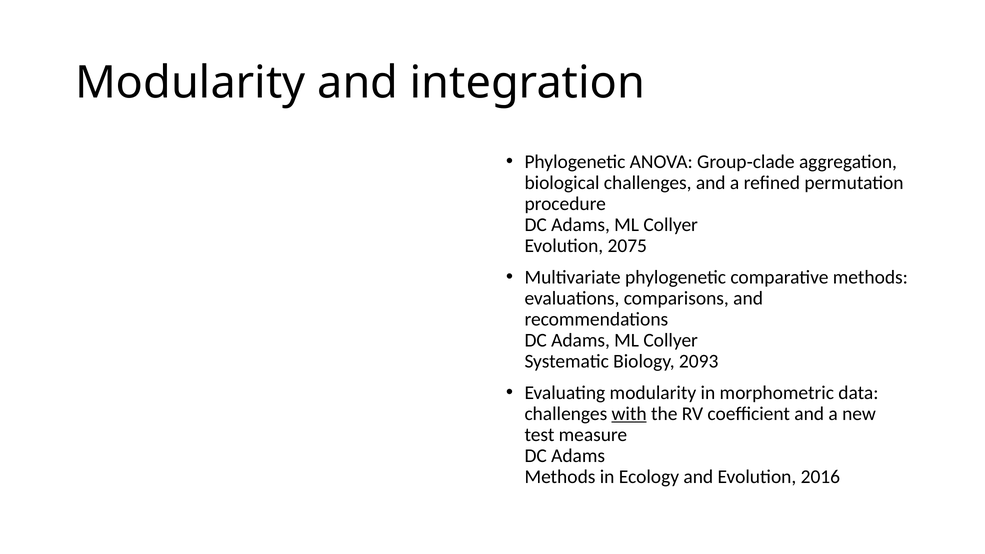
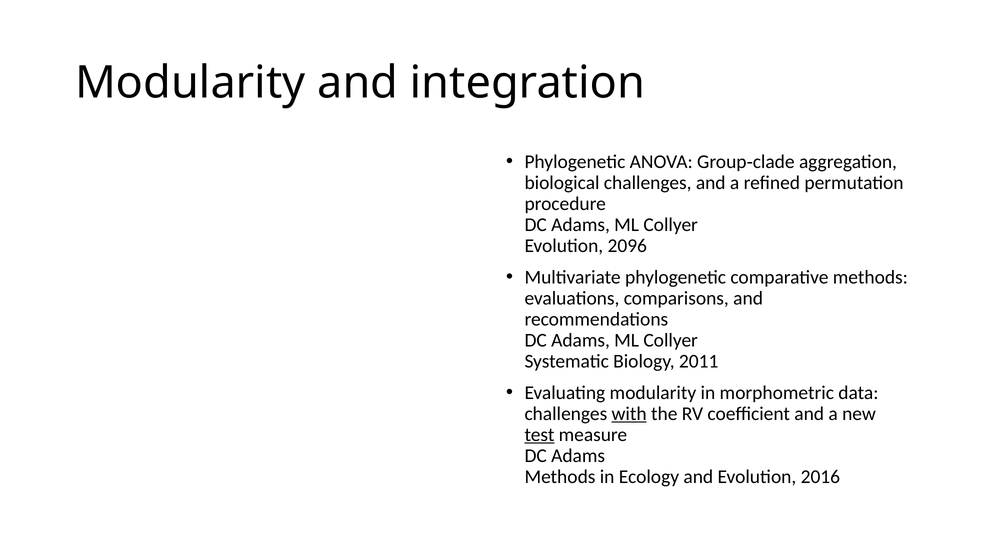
2075: 2075 -> 2096 (627, 246)
2093: 2093 -> 2011 (699, 361)
test underline: none -> present (539, 435)
